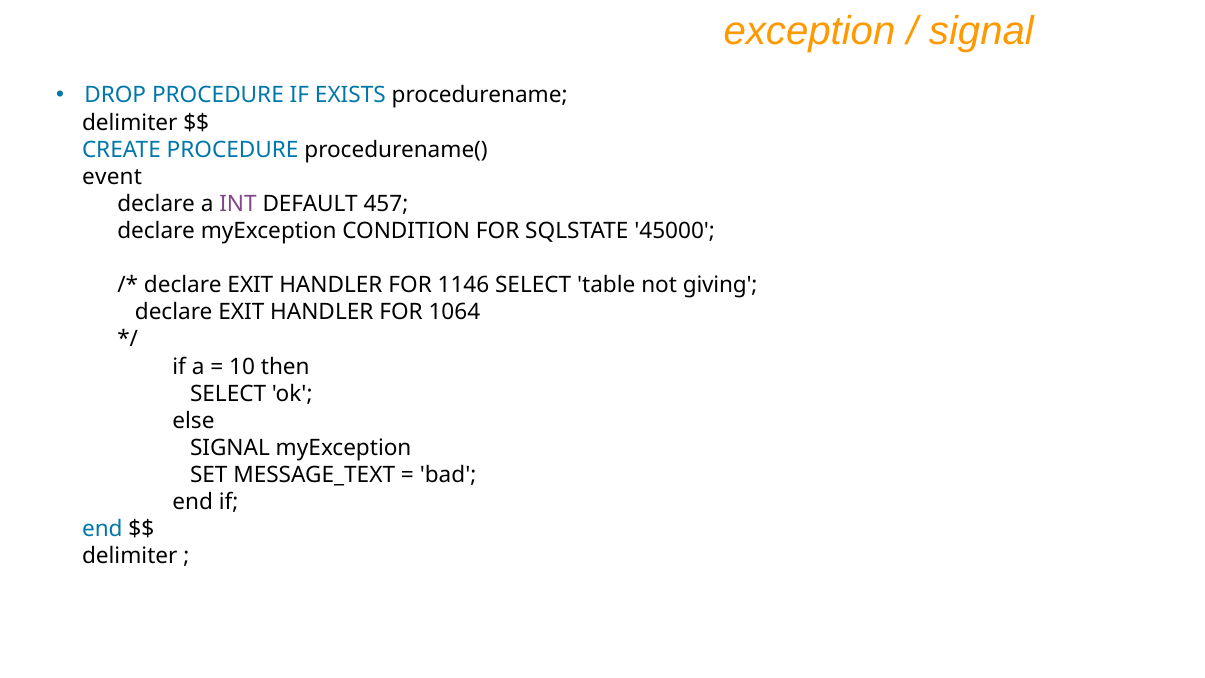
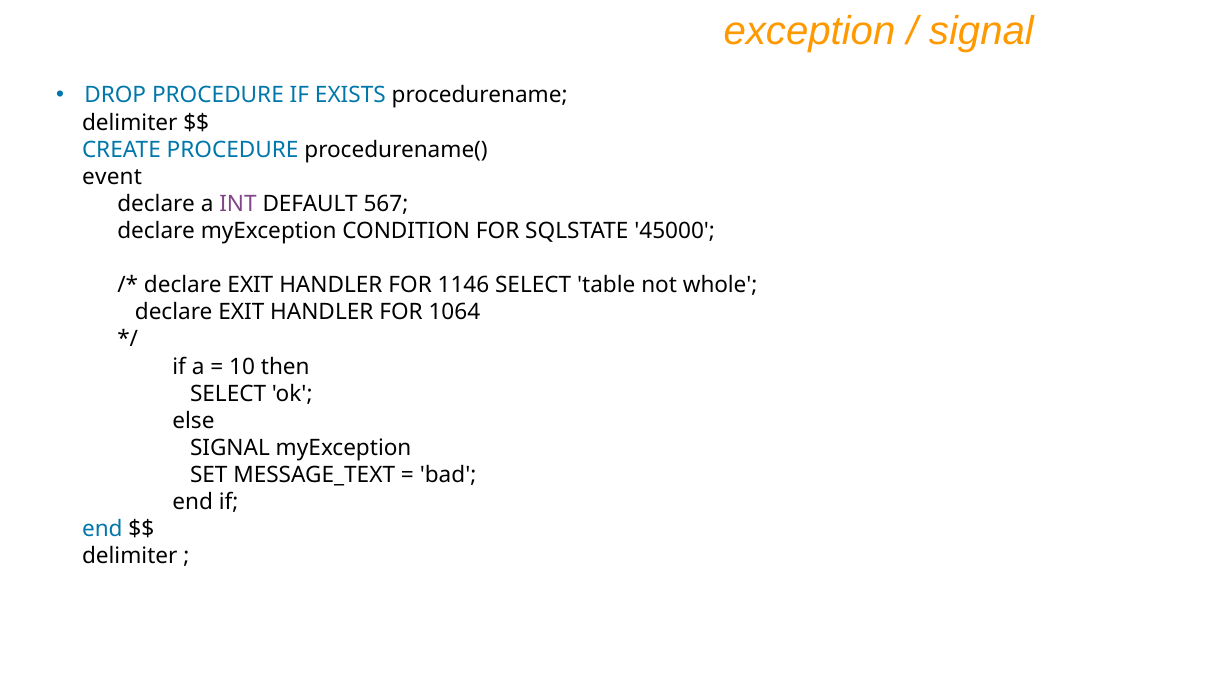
457: 457 -> 567 (386, 204)
giving: giving -> whole (720, 285)
